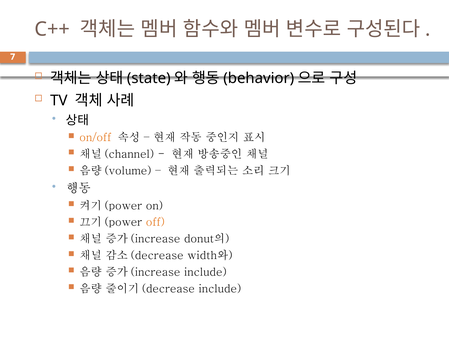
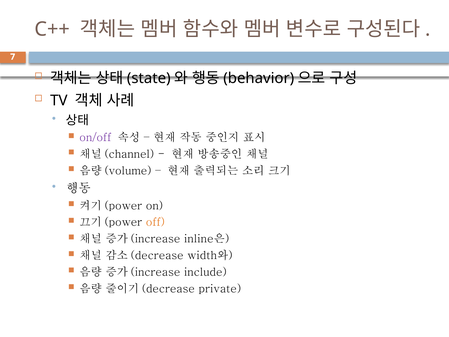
on/off colour: orange -> purple (95, 137)
donut의: donut의 -> inline은 (207, 239)
include: include -> private (220, 288)
